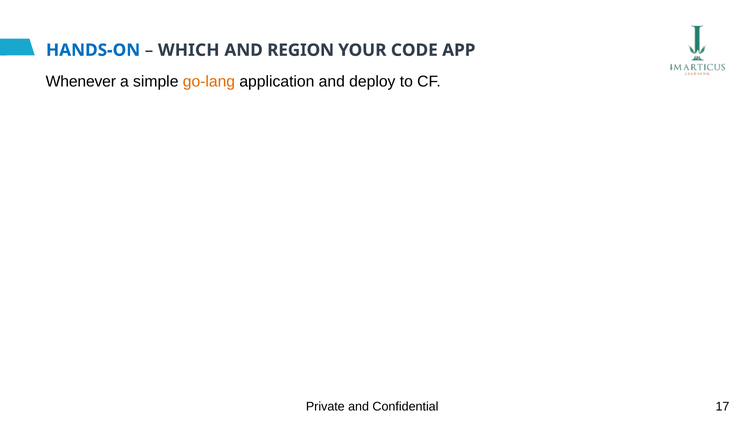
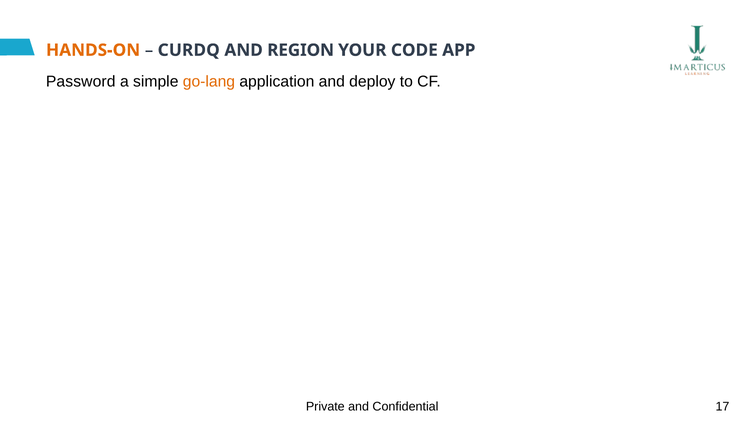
HANDS-ON colour: blue -> orange (93, 50)
WHICH: WHICH -> CURDQ (189, 50)
Whenever: Whenever -> Password (81, 82)
